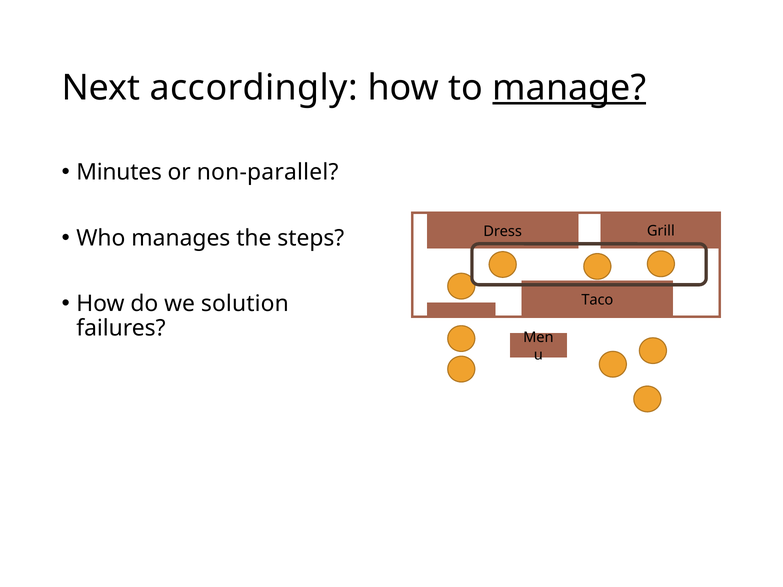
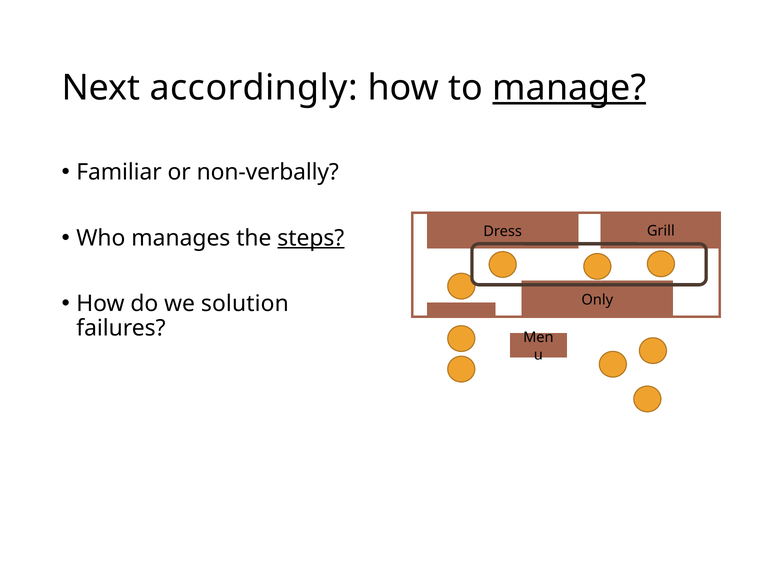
Minutes: Minutes -> Familiar (119, 172)
non-parallel: non-parallel -> non-verbally (268, 172)
steps underline: none -> present (311, 238)
Taco: Taco -> Only (597, 300)
